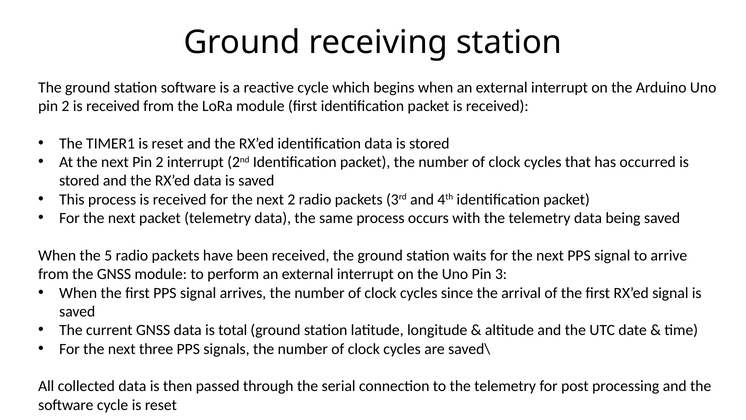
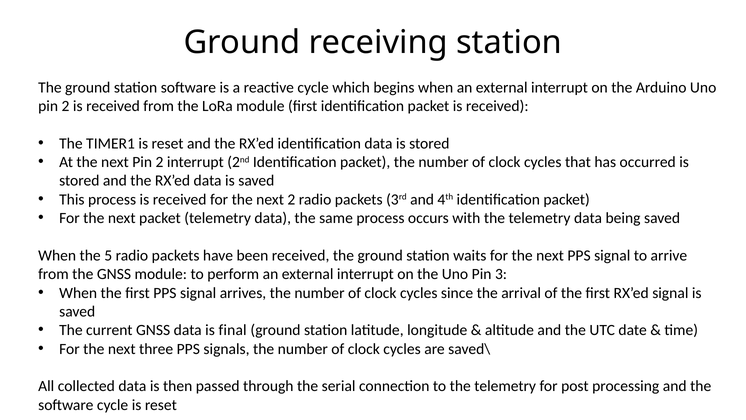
total: total -> final (233, 330)
